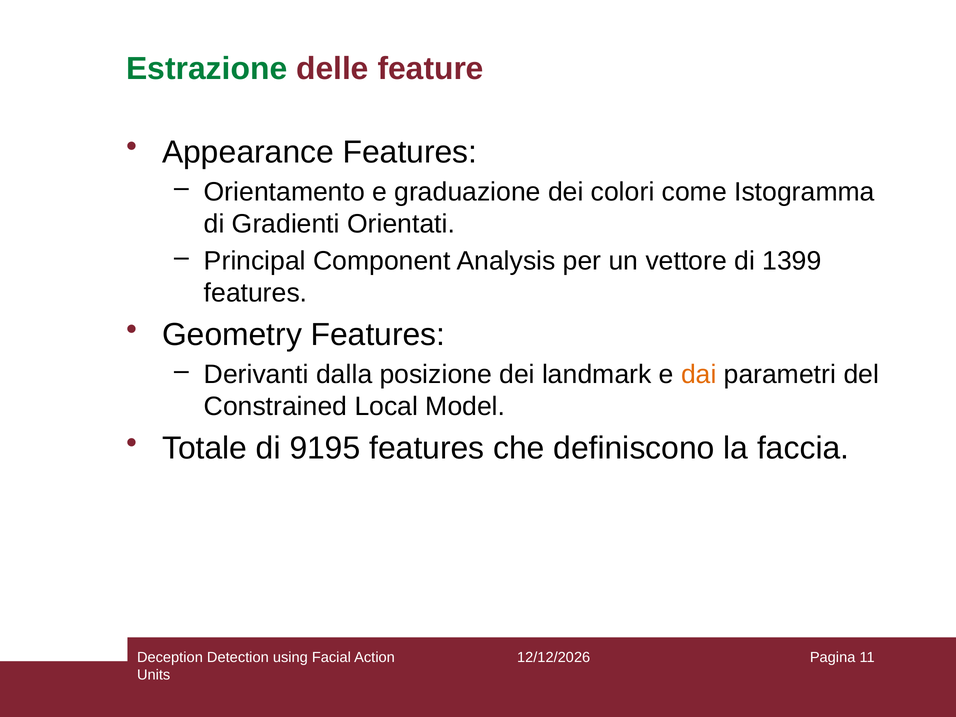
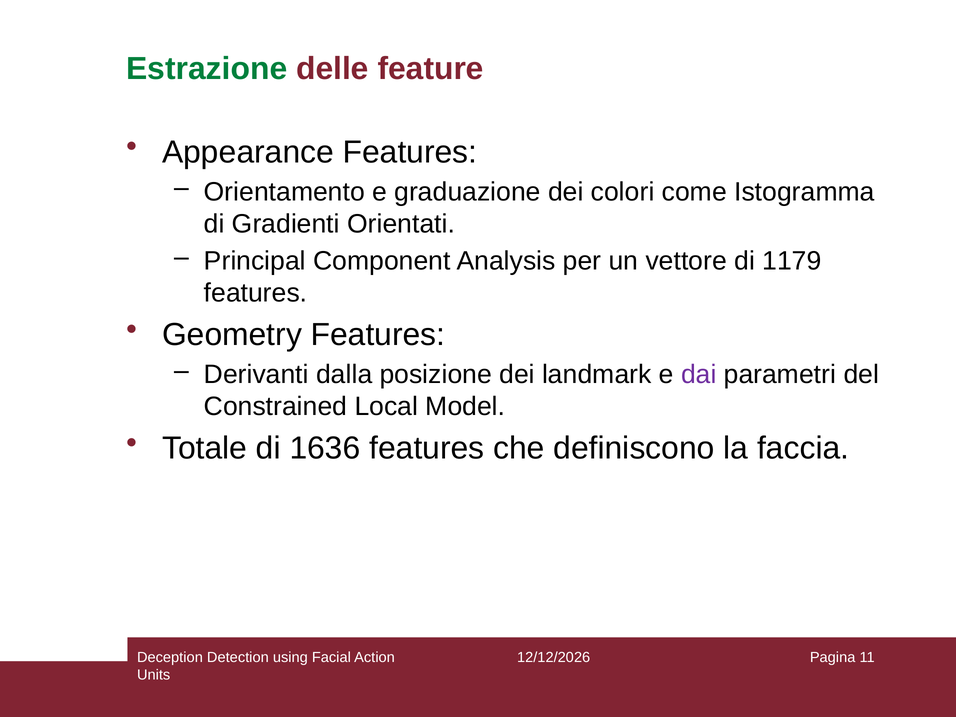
1399: 1399 -> 1179 (792, 261)
dai colour: orange -> purple (699, 375)
9195: 9195 -> 1636 (325, 448)
